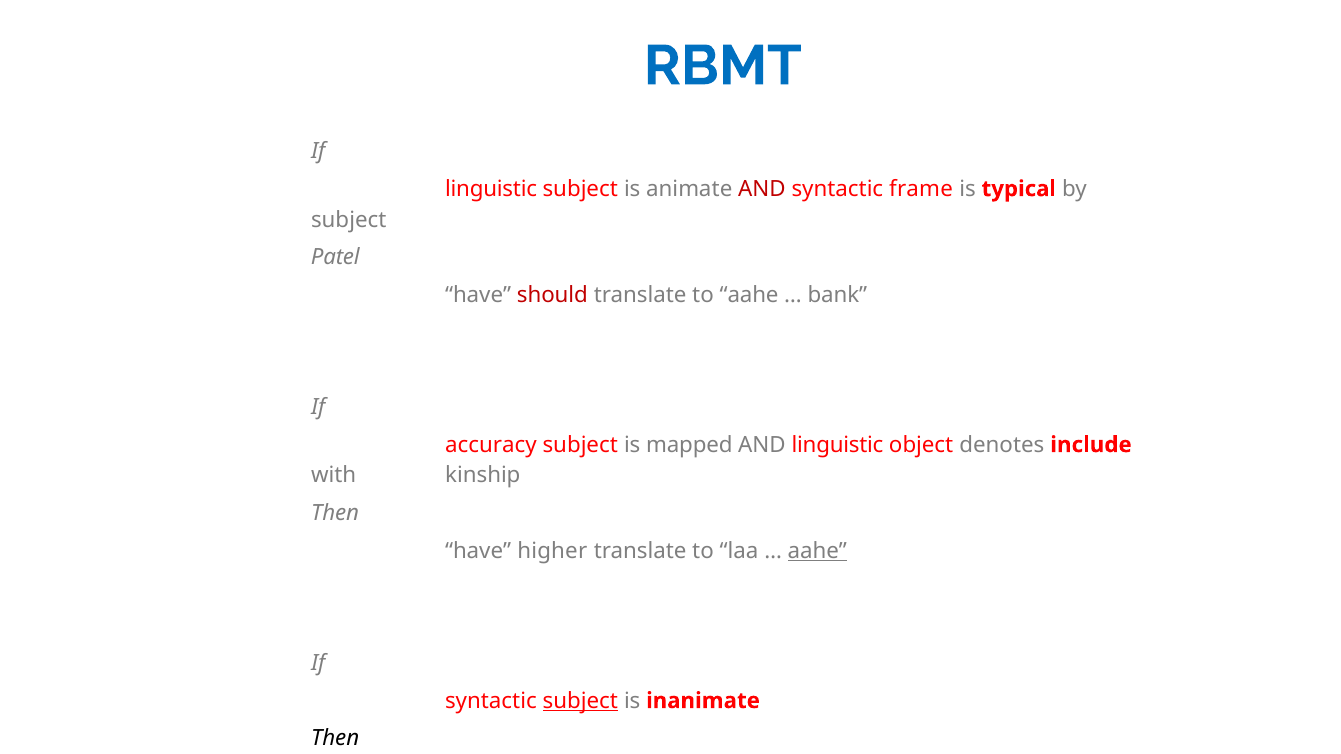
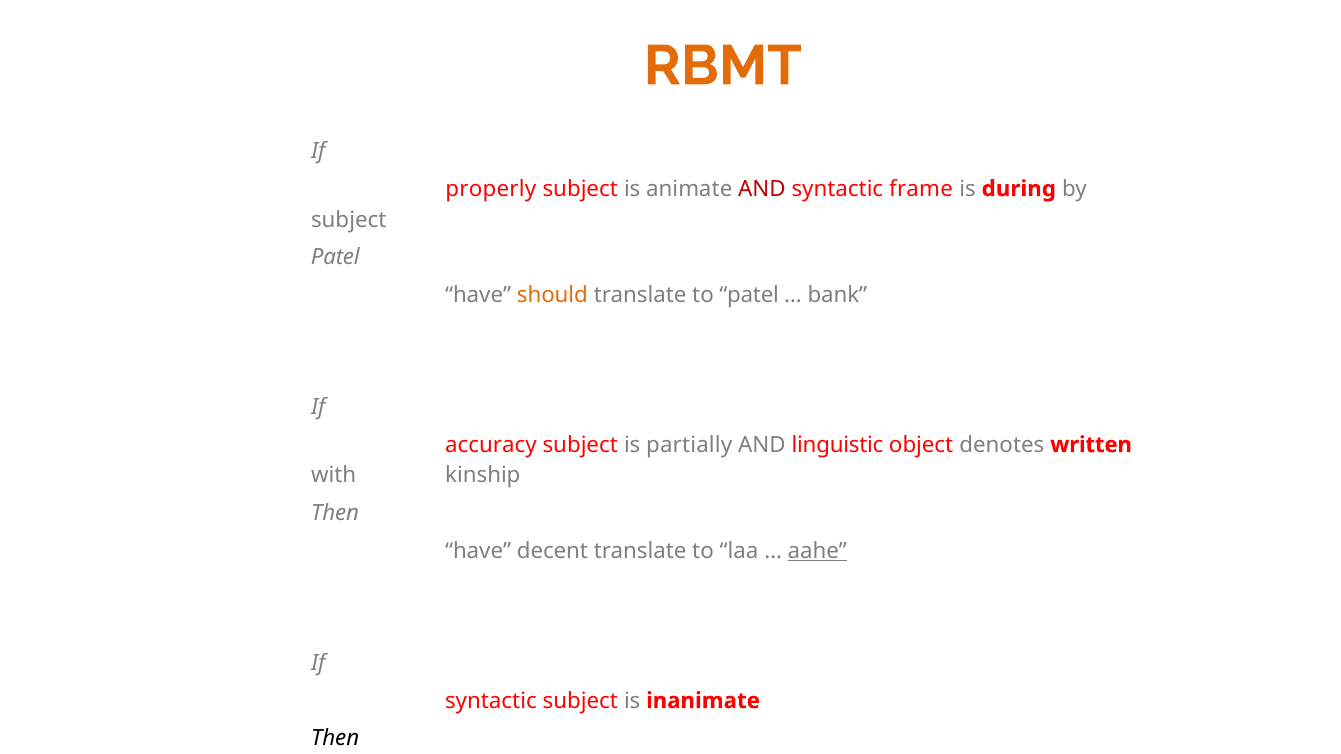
RBMT colour: blue -> orange (723, 66)
linguistic: linguistic -> properly (491, 189)
typical: typical -> during (1019, 189)
should colour: red -> orange (552, 295)
to aahe: aahe -> patel (749, 295)
mapped: mapped -> partially (689, 445)
include: include -> written (1091, 445)
higher: higher -> decent (552, 551)
subject underline: present -> none (580, 701)
